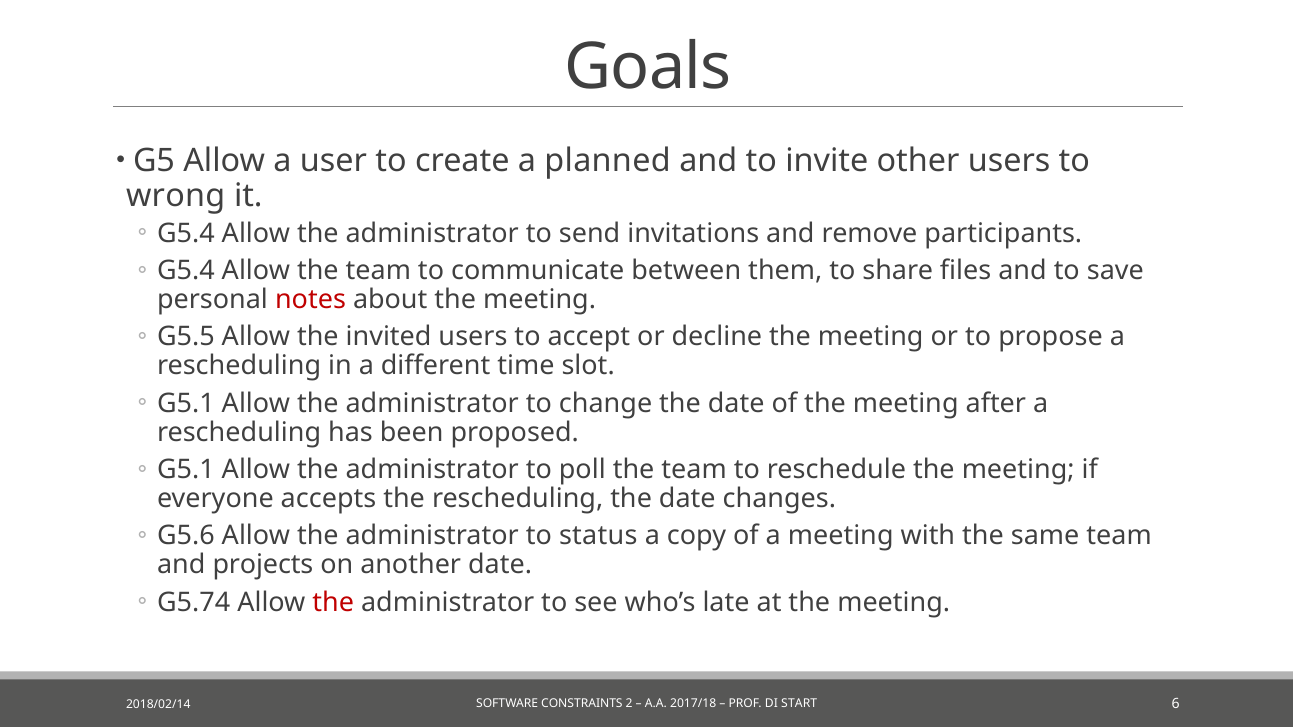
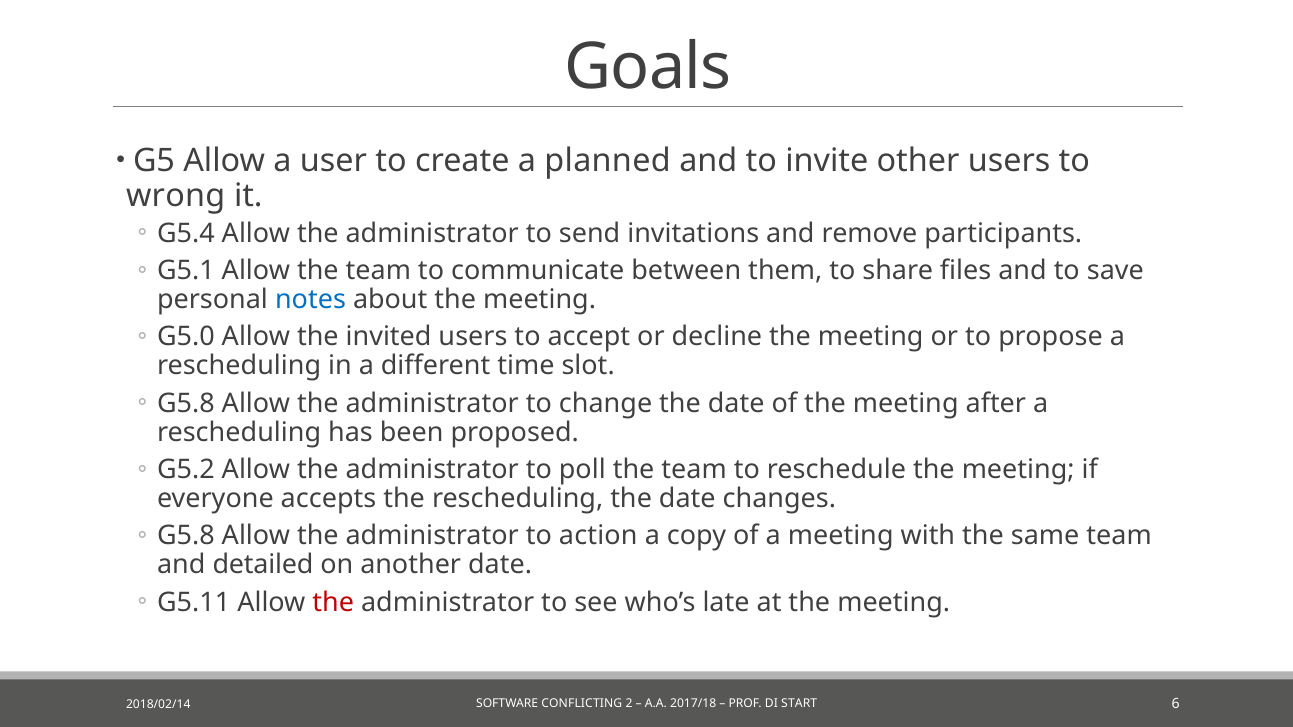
G5.4: G5.4 -> G5.1 (186, 271)
notes colour: red -> blue (310, 300)
G5.5: G5.5 -> G5.0 (186, 337)
G5.1: G5.1 -> G5.8 (186, 403)
G5.1: G5.1 -> G5.2 (186, 470)
G5.6: G5.6 -> G5.8 (186, 536)
status: status -> action (598, 536)
projects: projects -> detailed (263, 565)
G5.74: G5.74 -> G5.11 (194, 602)
CONSTRAINTS: CONSTRAINTS -> CONFLICTING (582, 704)
